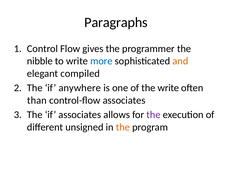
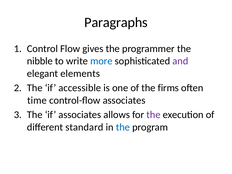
and colour: orange -> purple (180, 61)
compiled: compiled -> elements (80, 73)
anywhere: anywhere -> accessible (80, 88)
the write: write -> firms (168, 88)
than: than -> time (37, 100)
unsigned: unsigned -> standard (84, 127)
the colour: orange -> blue (123, 127)
